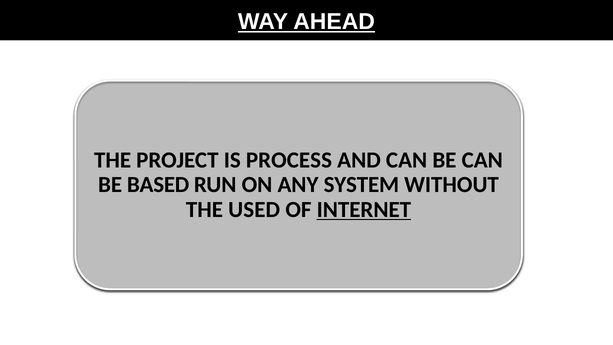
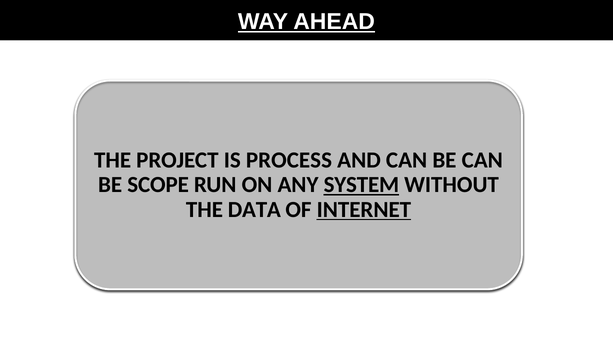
BASED: BASED -> SCOPE (158, 185)
SYSTEM underline: none -> present (361, 185)
USED: USED -> DATA (254, 210)
